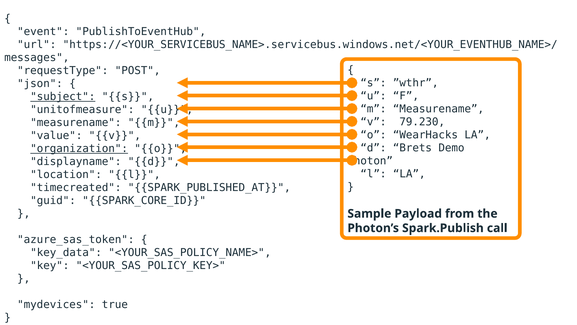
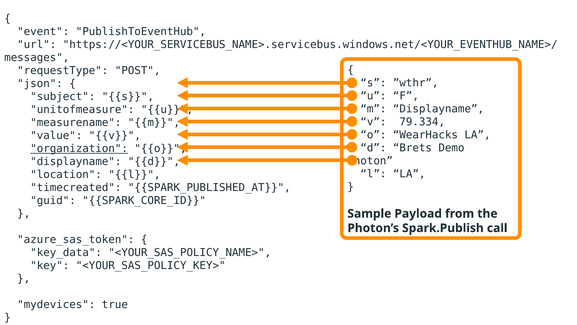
subject underline: present -> none (63, 97)
m Measurename: Measurename -> Displayname (438, 109)
79.230: 79.230 -> 79.334 (422, 122)
